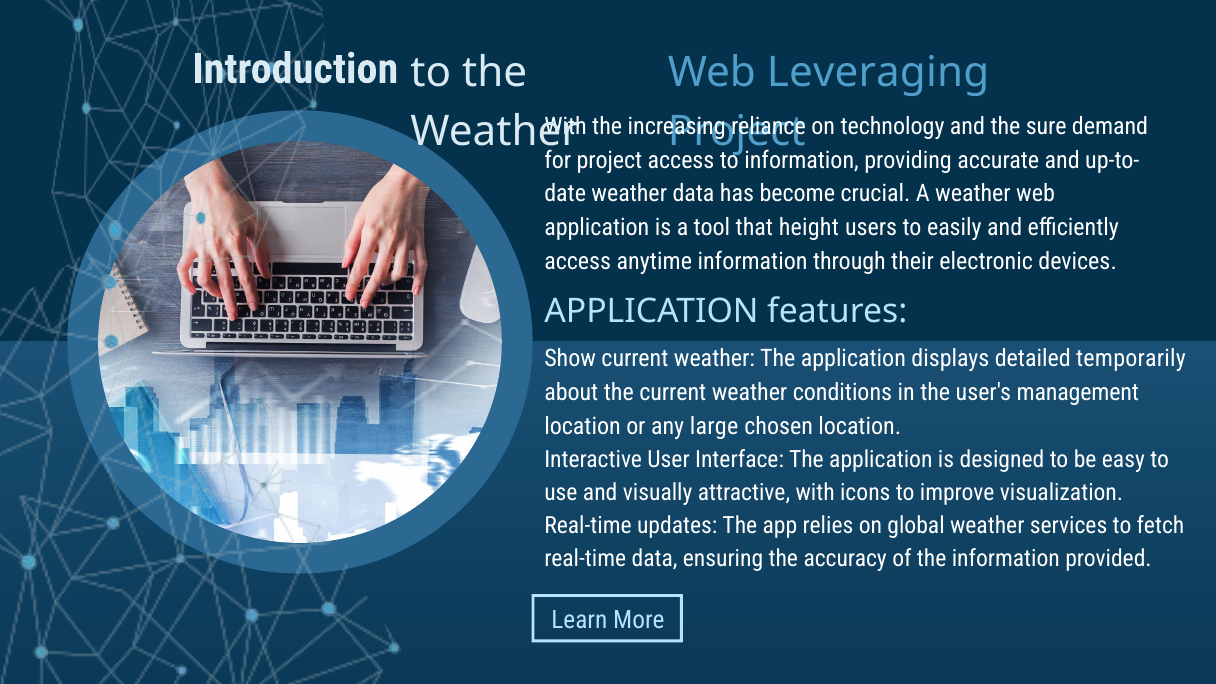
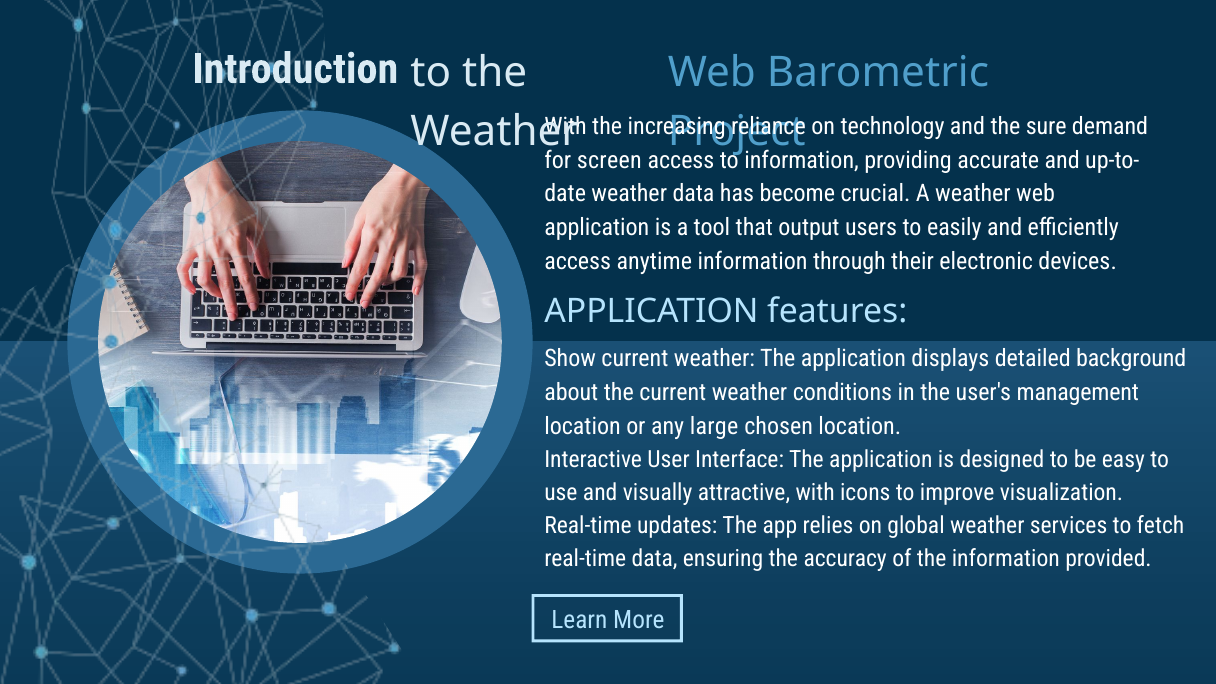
Leveraging: Leveraging -> Barometric (878, 73)
project: project -> screen (609, 160)
that height: height -> output (809, 228)
temporarily: temporarily -> background (1131, 359)
